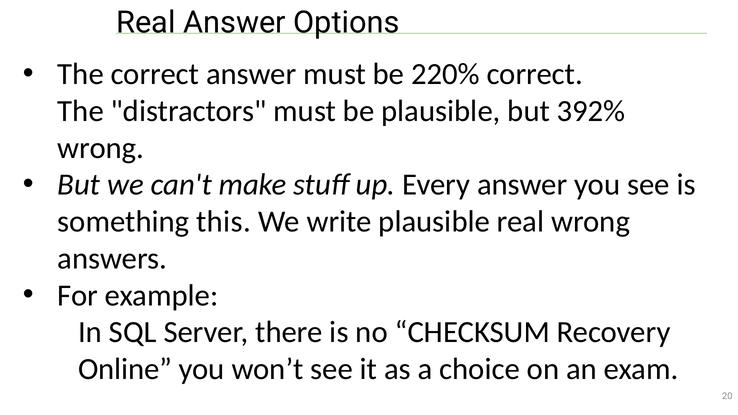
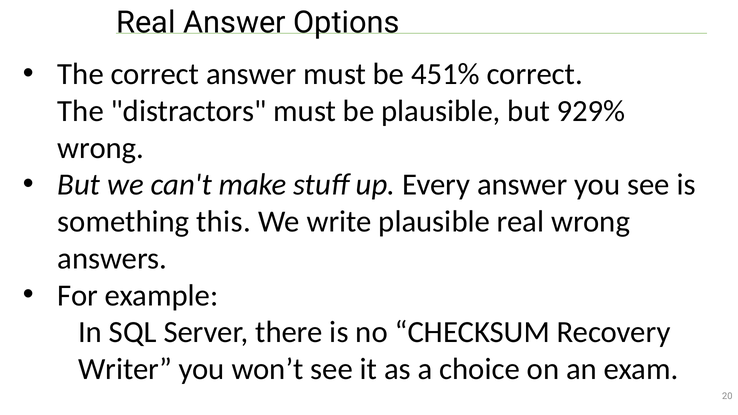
220%: 220% -> 451% (445, 74)
392%: 392% -> 929% (591, 111)
Online: Online -> Writer (125, 369)
